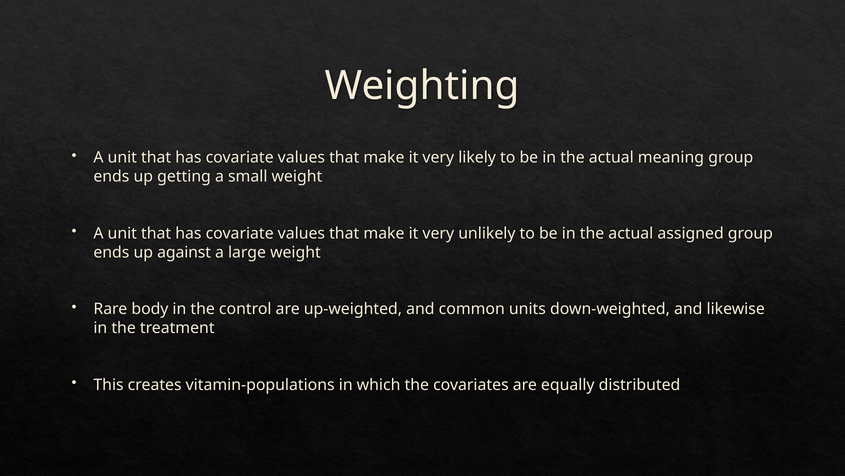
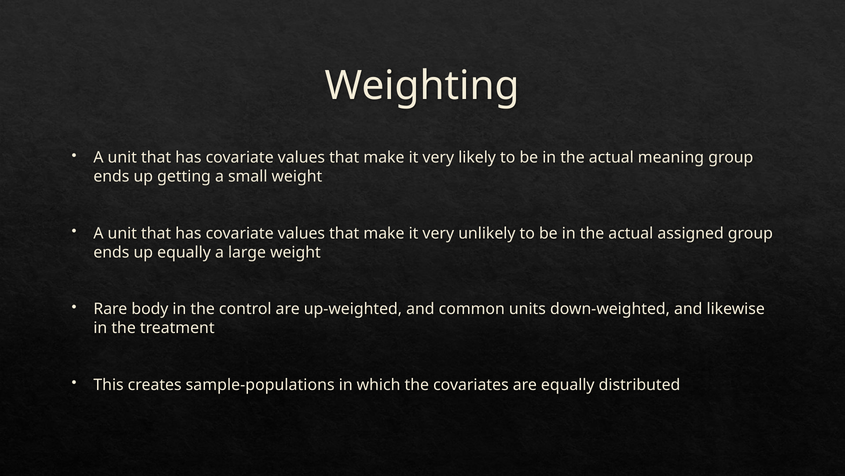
up against: against -> equally (184, 252)
vitamin-populations: vitamin-populations -> sample-populations (260, 384)
